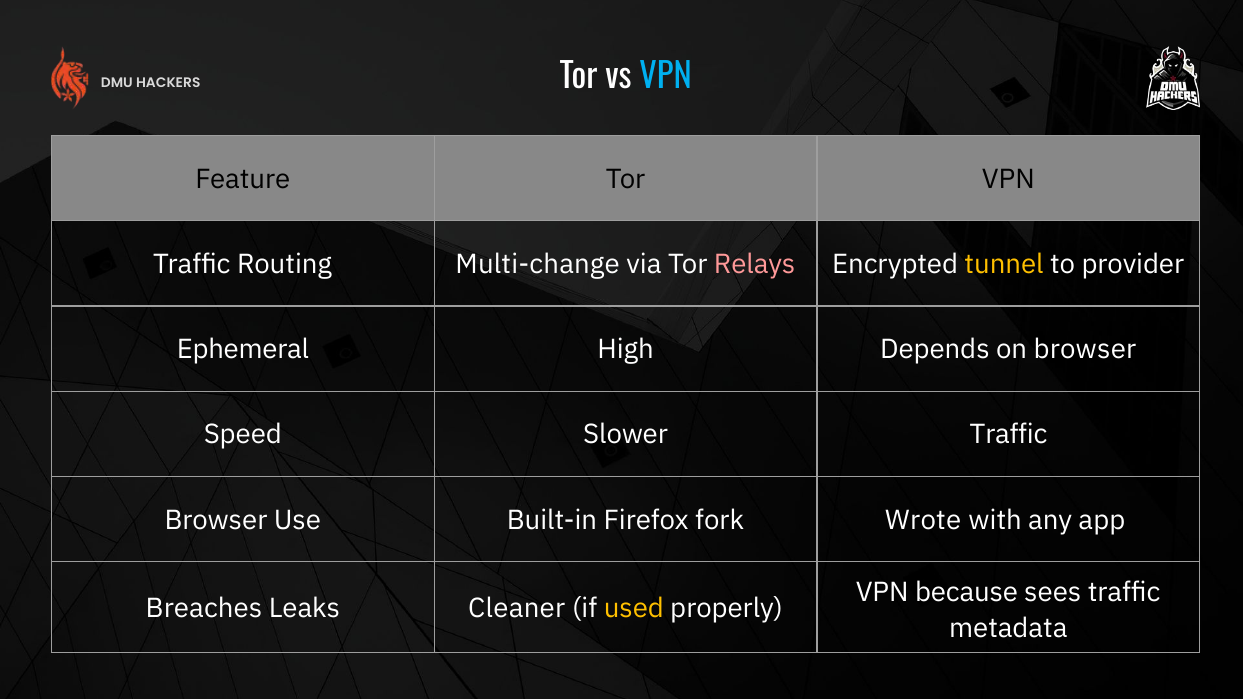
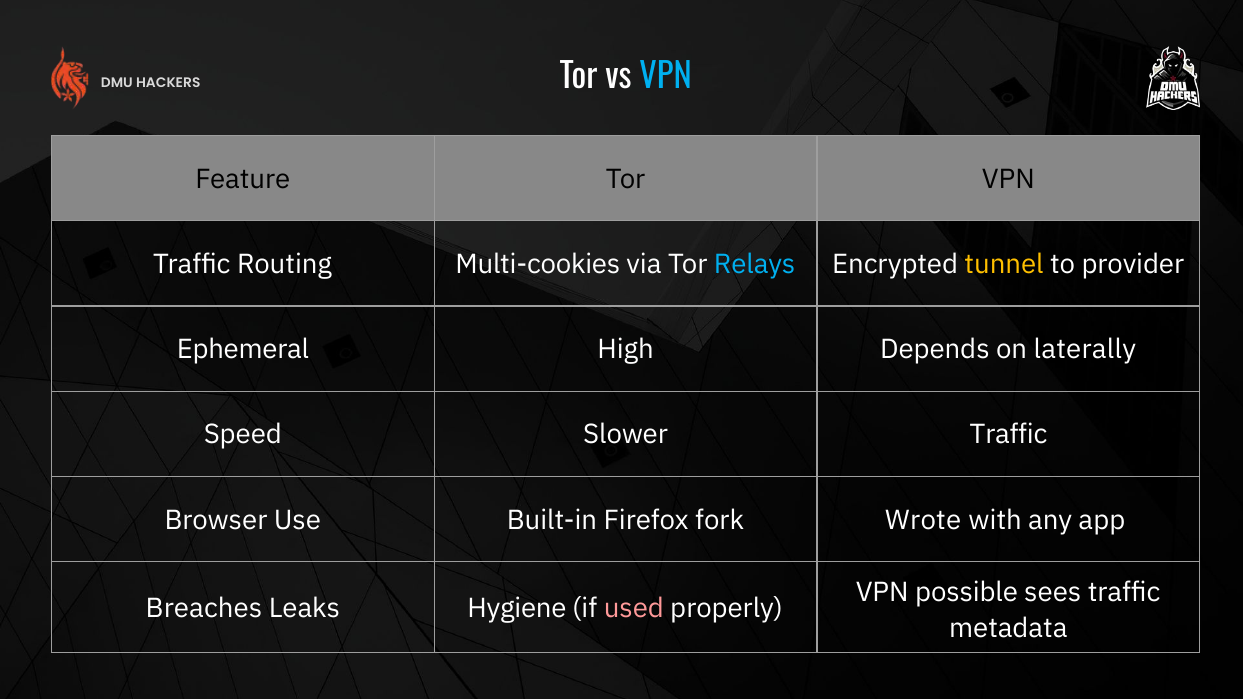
Multi-change: Multi-change -> Multi-cookies (538, 265)
Relays colour: pink -> light blue (755, 265)
on browser: browser -> laterally (1085, 350)
because: because -> possible (967, 593)
Cleaner: Cleaner -> Hygiene (517, 608)
used colour: yellow -> pink (634, 608)
